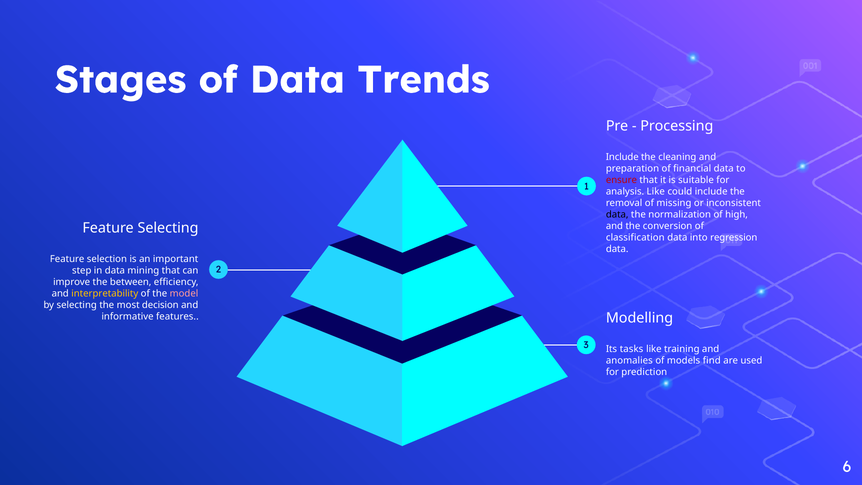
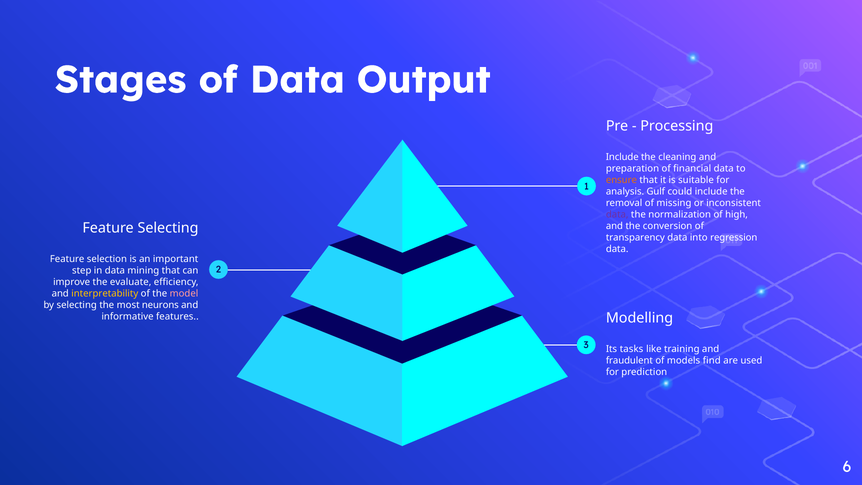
Trends: Trends -> Output (424, 80)
ensure colour: red -> orange (621, 180)
analysis Like: Like -> Gulf (656, 191)
data colour: black -> purple (617, 214)
classification: classification -> transparency (635, 237)
between: between -> evaluate (131, 282)
decision: decision -> neurons (160, 305)
anomalies: anomalies -> fraudulent (629, 361)
